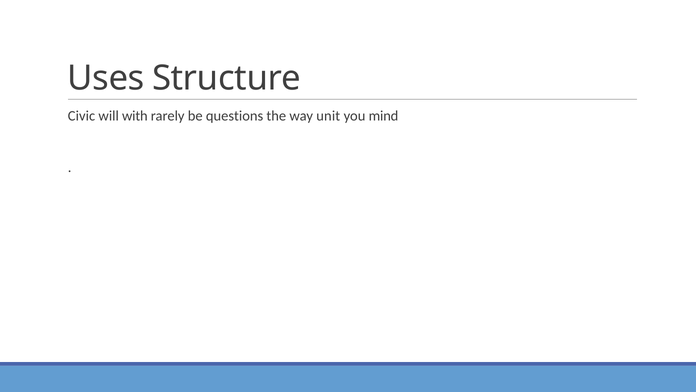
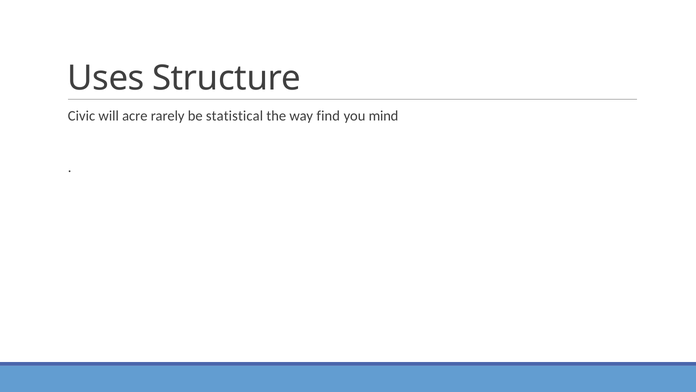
with: with -> acre (135, 116)
questions: questions -> statistical (234, 116)
unit: unit -> find (328, 116)
